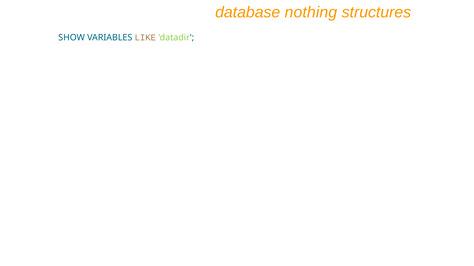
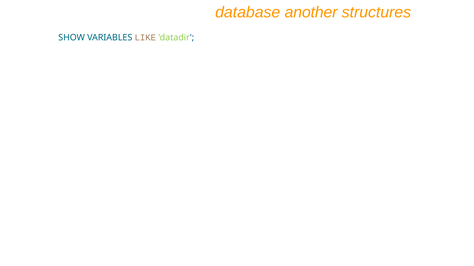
nothing: nothing -> another (311, 12)
